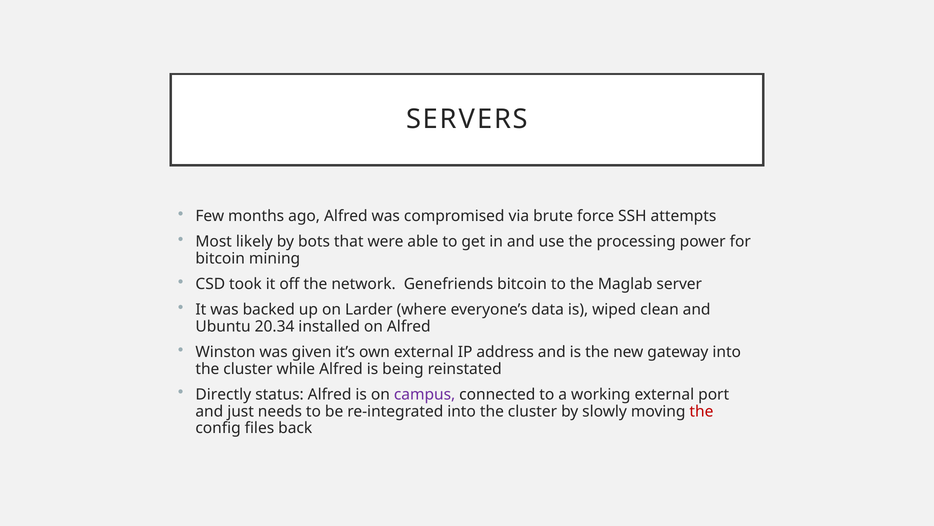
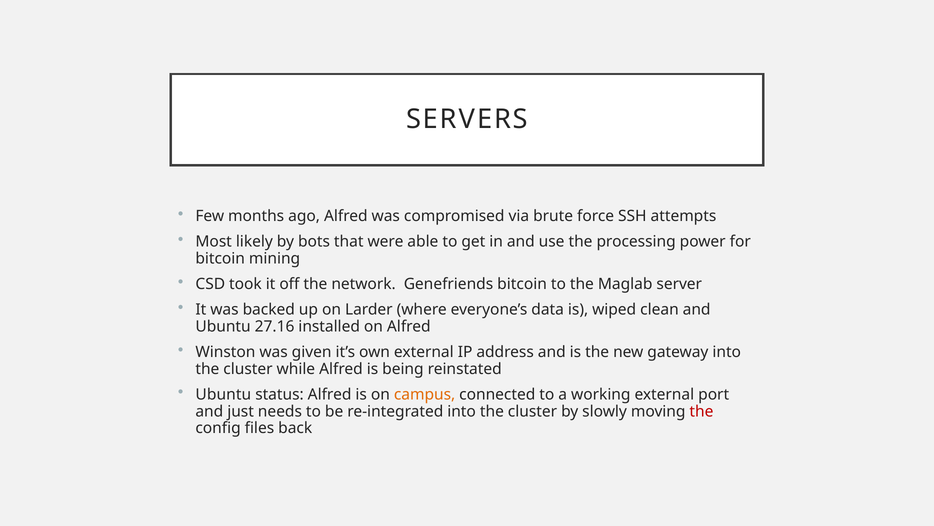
20.34: 20.34 -> 27.16 (275, 326)
Directly: Directly -> Ubuntu (223, 394)
campus colour: purple -> orange (425, 394)
